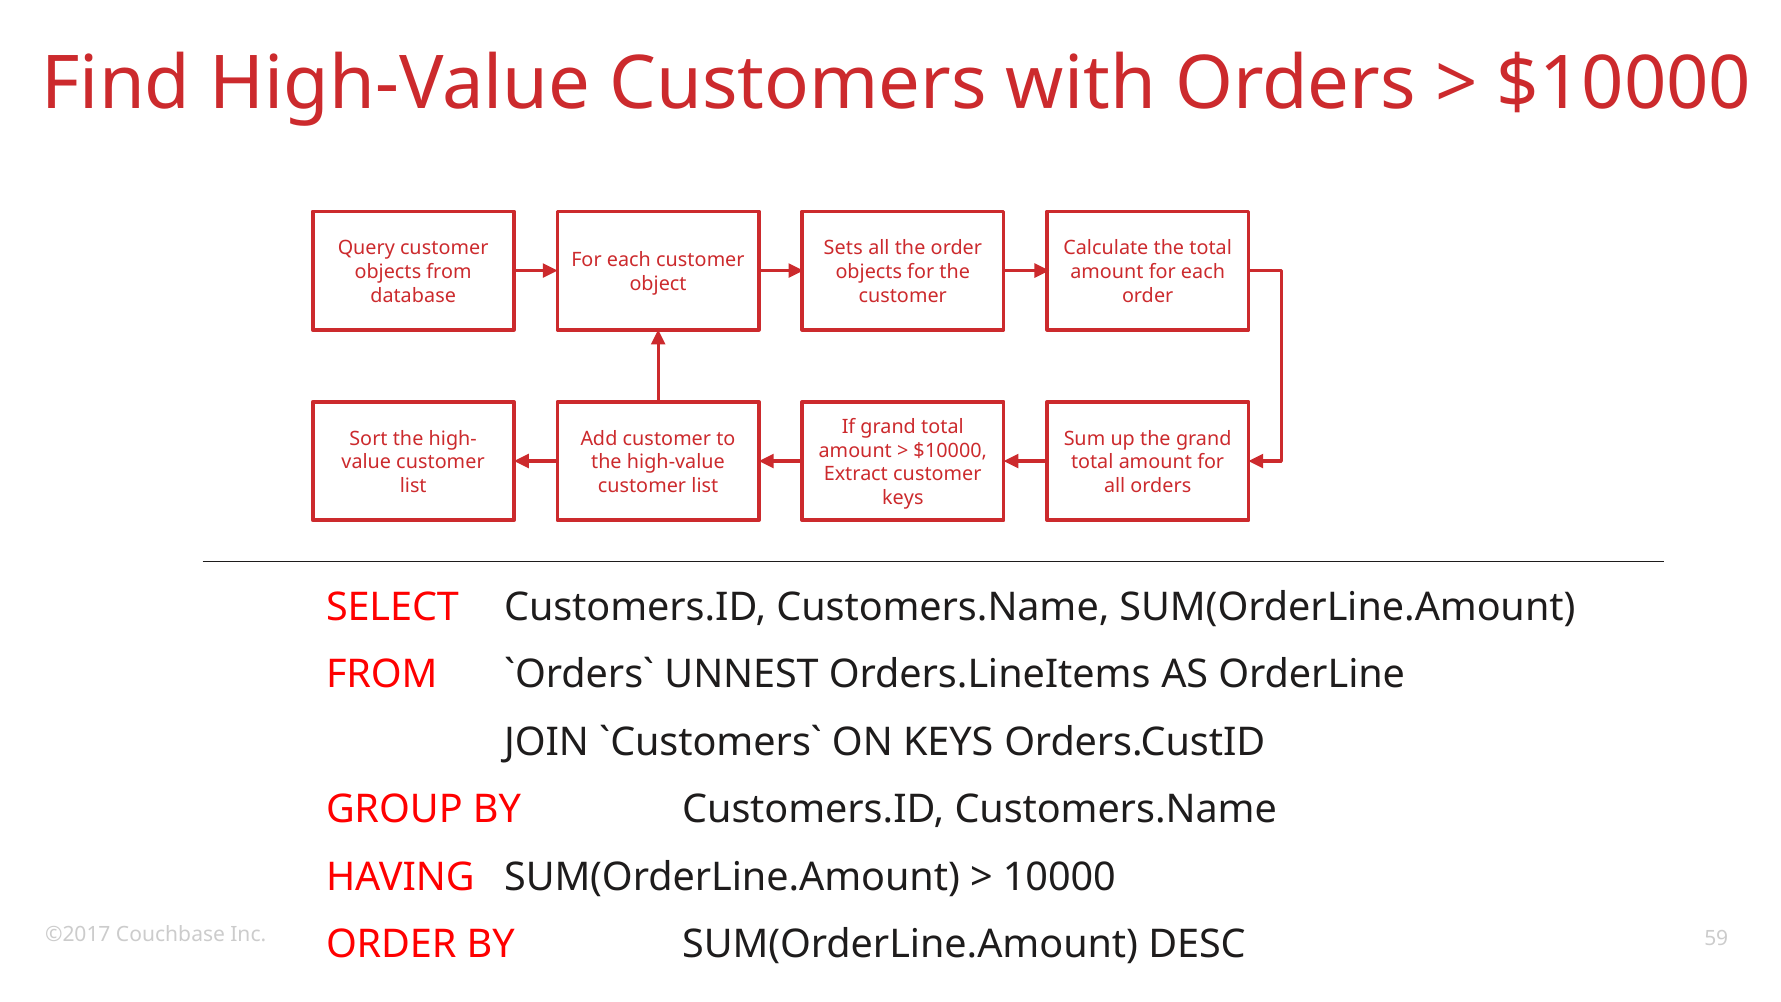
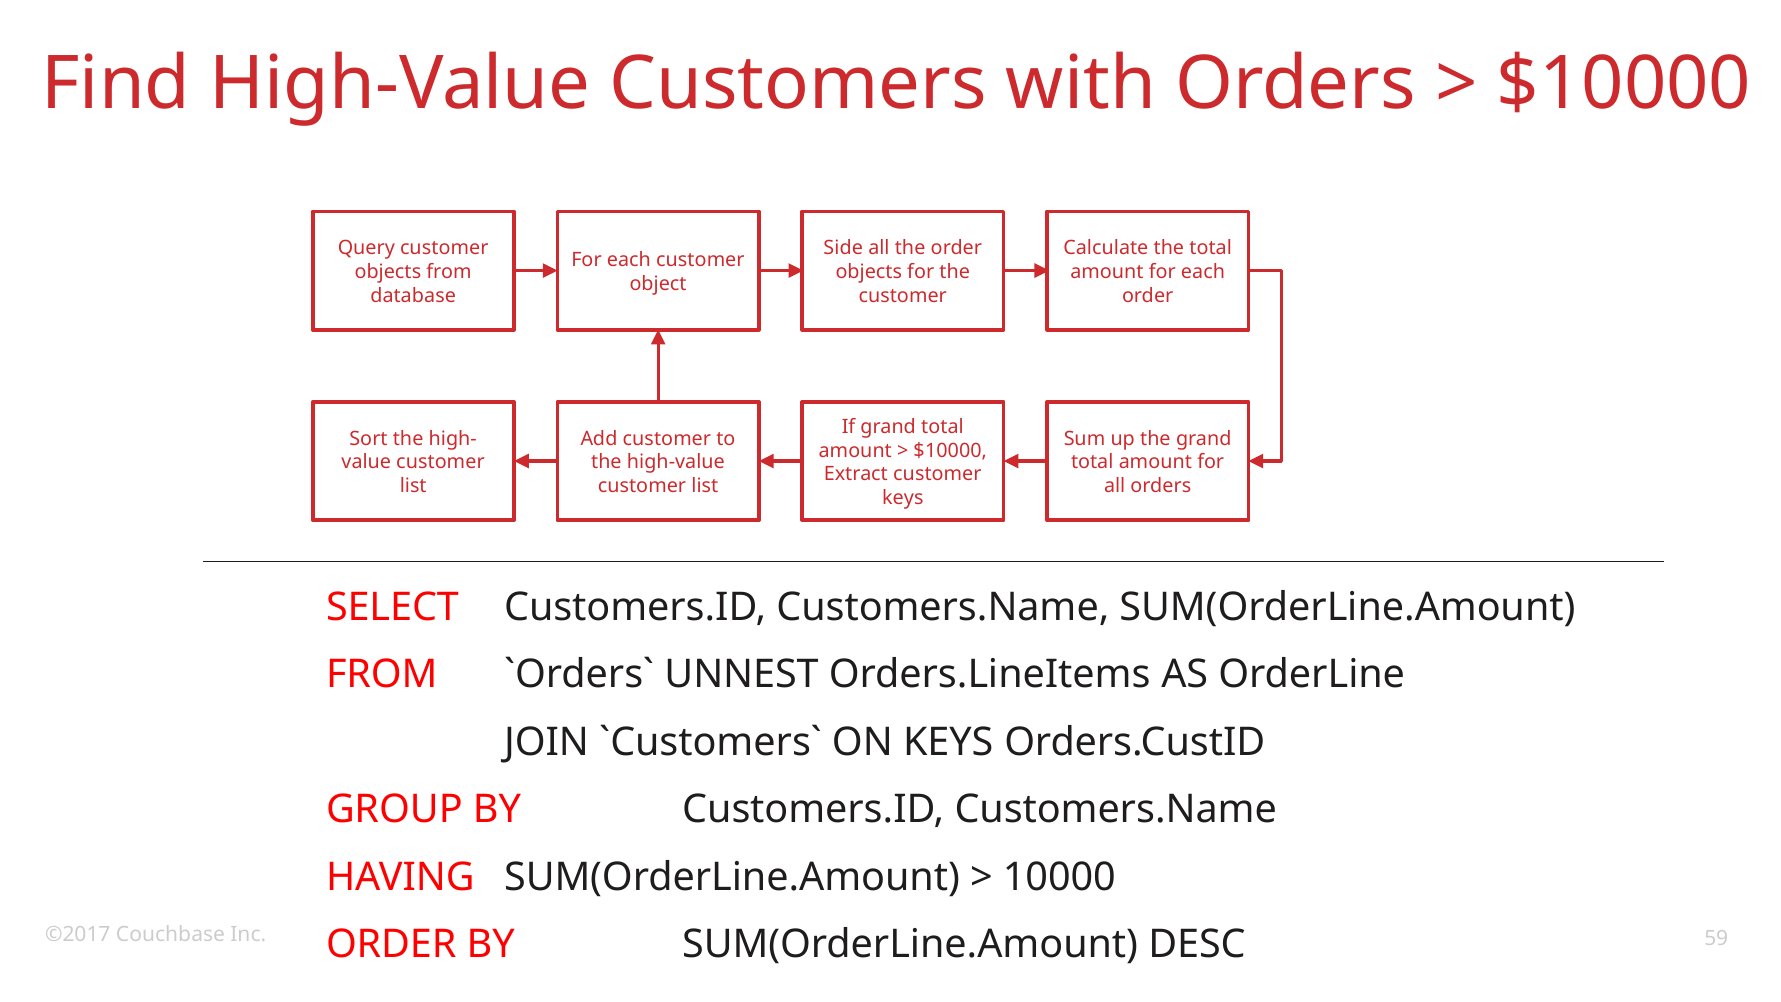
Sets: Sets -> Side (843, 248)
